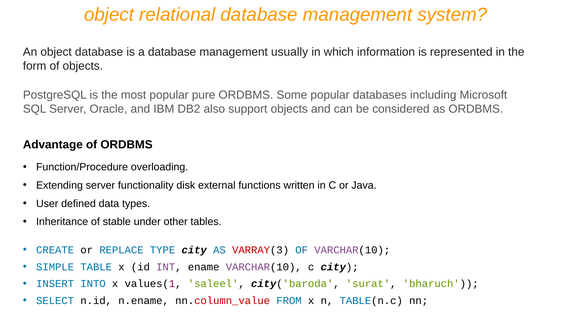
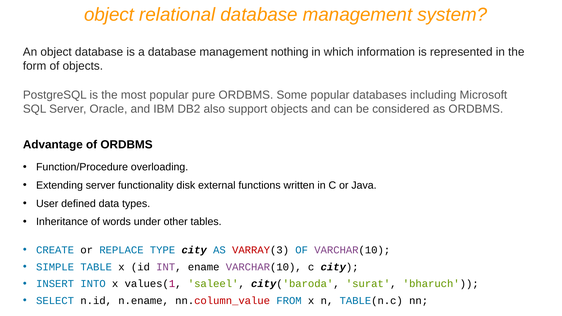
usually: usually -> nothing (290, 52)
stable: stable -> words (117, 222)
